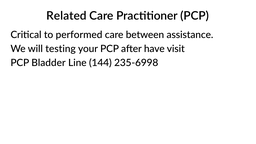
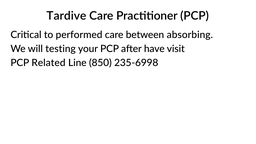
Related: Related -> Tardive (66, 16)
assistance: assistance -> absorbing (190, 35)
Bladder: Bladder -> Related (48, 63)
144: 144 -> 850 (100, 63)
